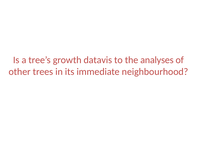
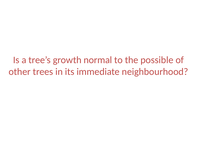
datavis: datavis -> normal (98, 60)
analyses: analyses -> possible (157, 60)
